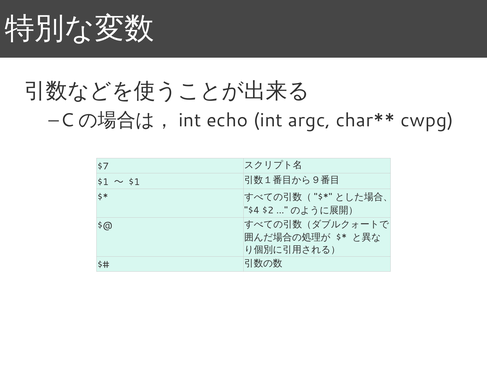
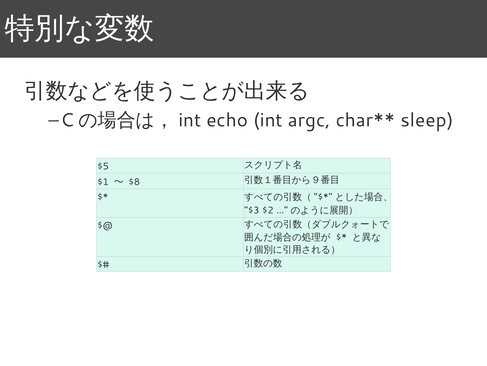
cwpg: cwpg -> sleep (427, 120)
$7: $7 -> $5 (103, 166)
$1: $1 -> $8 (134, 182)
$4: $4 -> $3 (252, 210)
